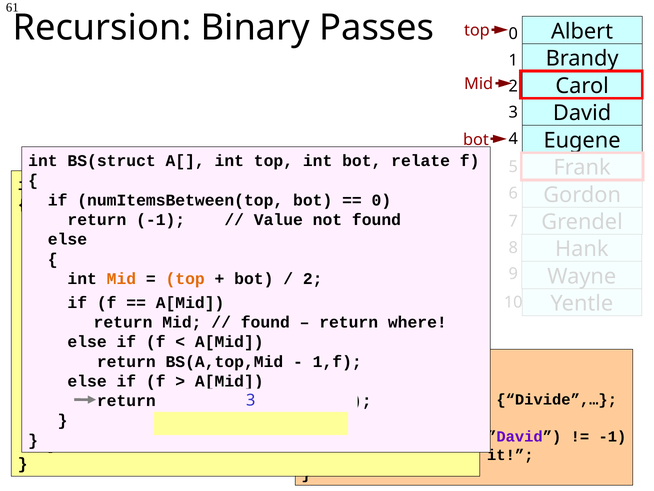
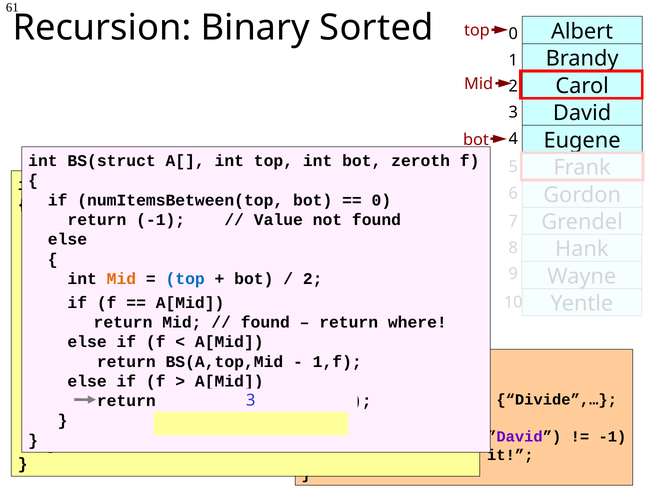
Passes: Passes -> Sorted (376, 28)
relate: relate -> zeroth (421, 161)
top colour: orange -> blue (185, 278)
